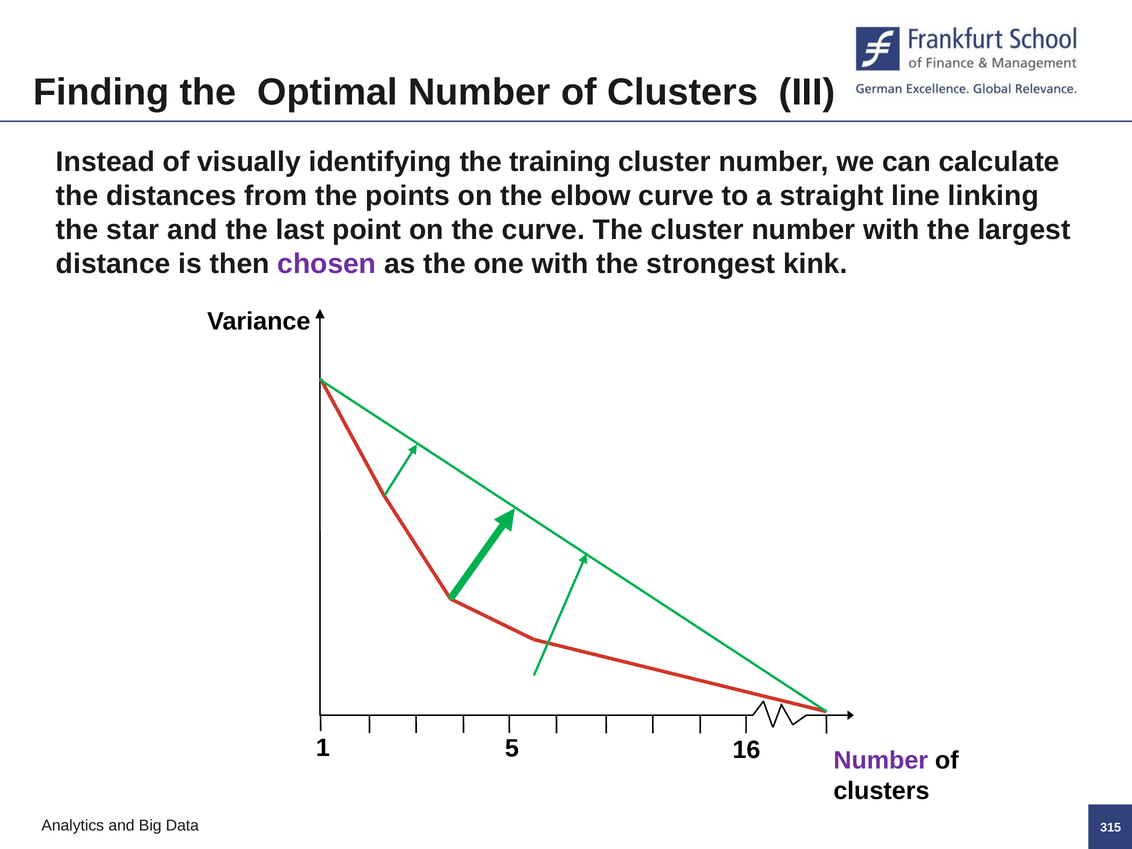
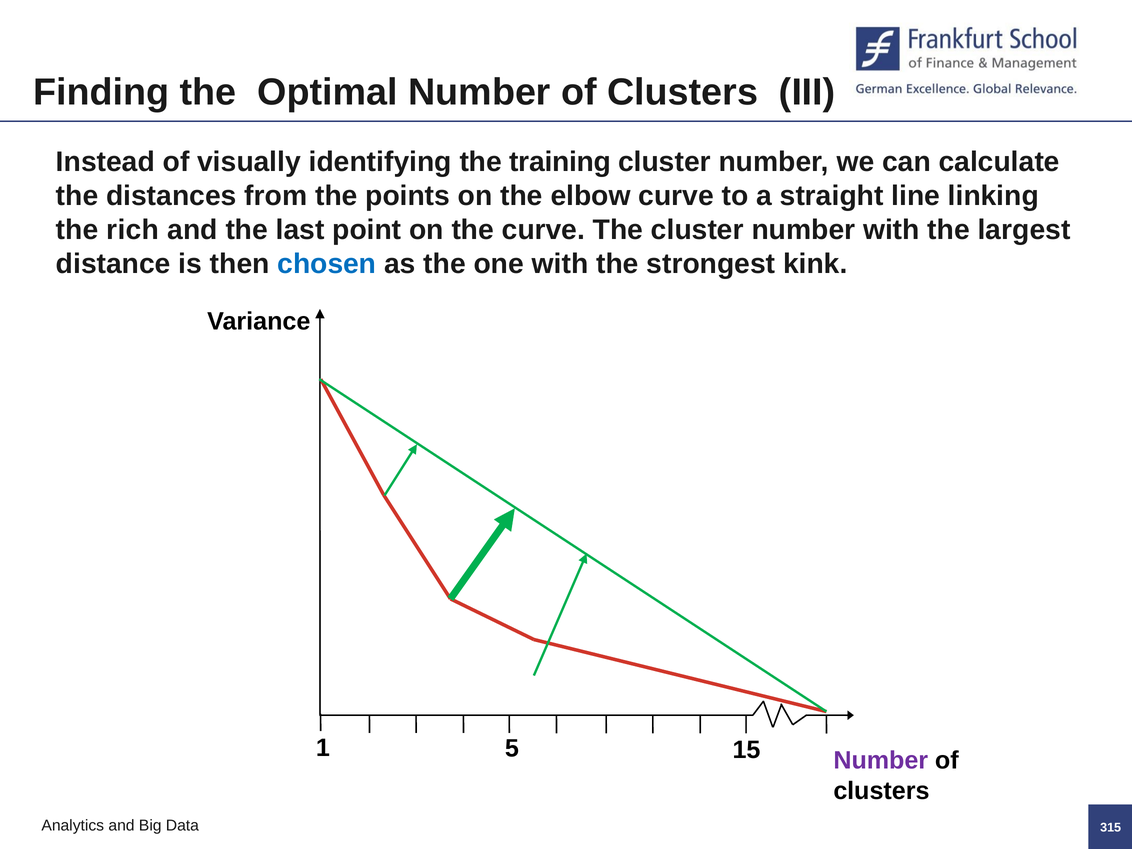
star: star -> rich (133, 230)
chosen colour: purple -> blue (327, 264)
16: 16 -> 15 (746, 750)
